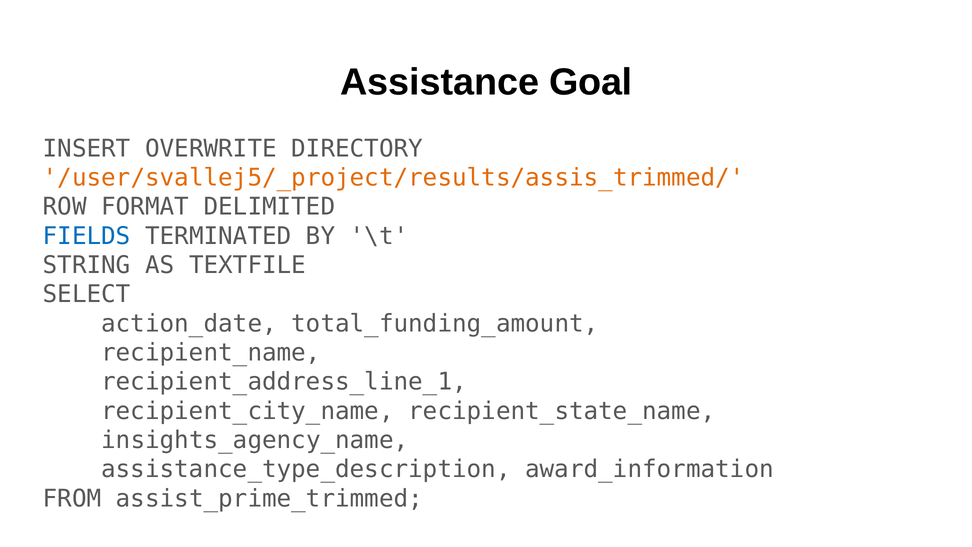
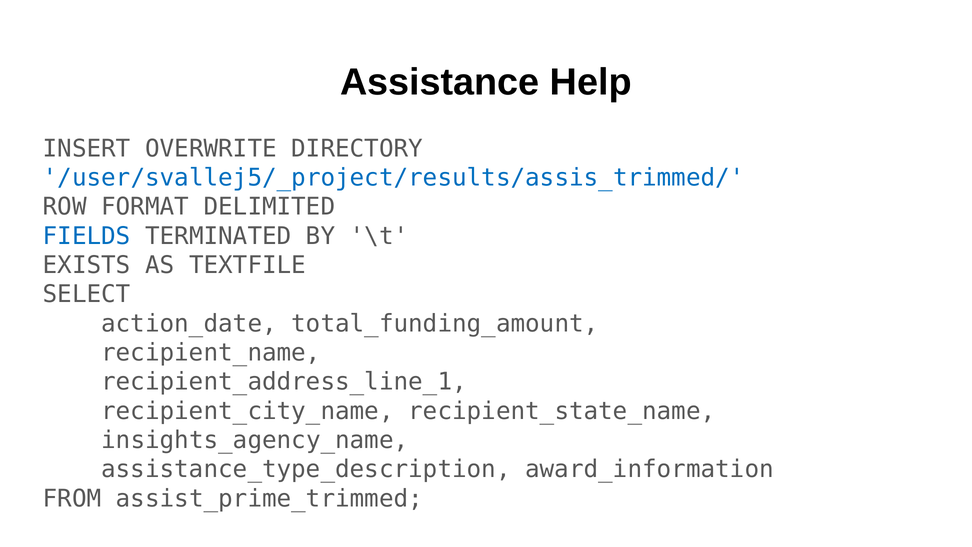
Goal: Goal -> Help (591, 82)
/user/svallej5/_project/results/assis_trimmed/ colour: orange -> blue (394, 178)
STRING: STRING -> EXISTS (87, 265)
